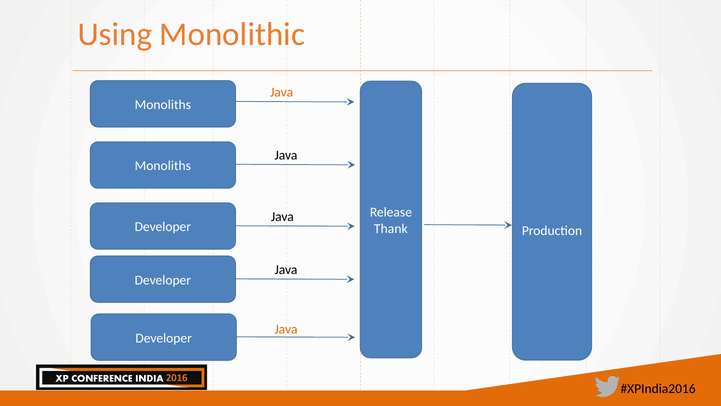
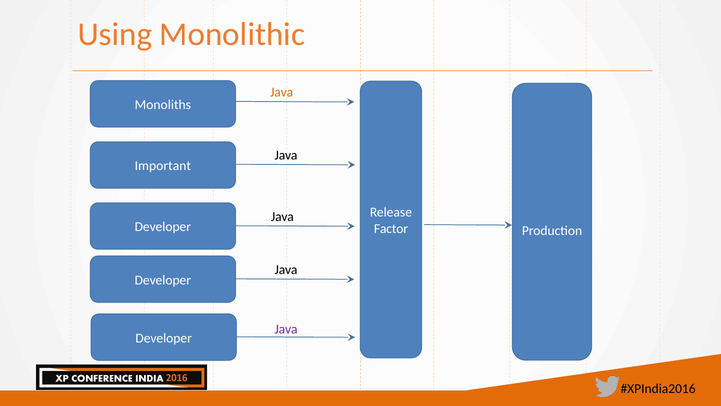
Monoliths: Monoliths -> Important (163, 166)
Thank: Thank -> Factor (391, 228)
Java colour: orange -> purple (286, 329)
